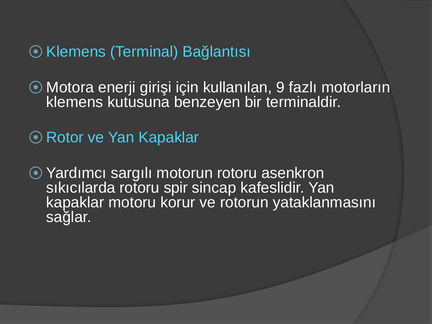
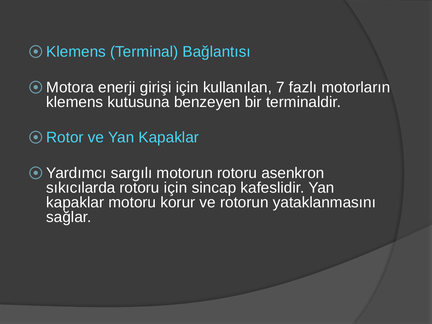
9: 9 -> 7 (281, 87)
rotoru spir: spir -> için (176, 188)
